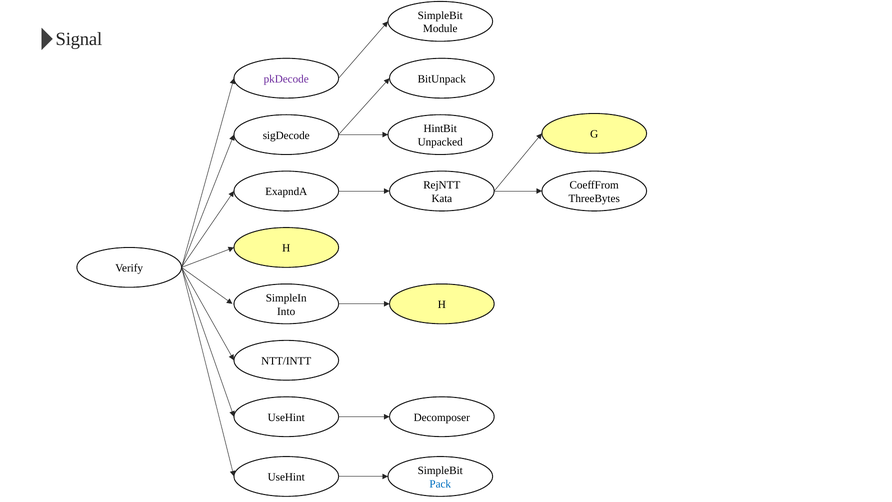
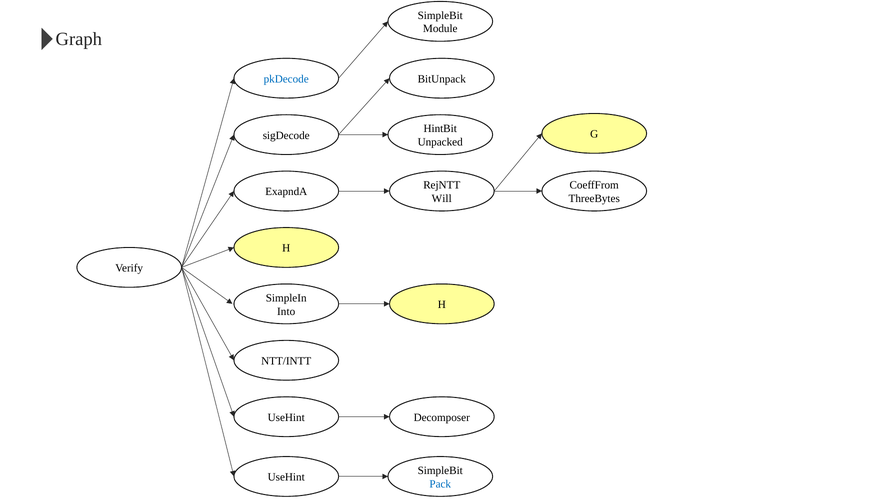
Signal: Signal -> Graph (79, 39)
pkDecode colour: purple -> blue (286, 79)
Kata: Kata -> Will (442, 198)
